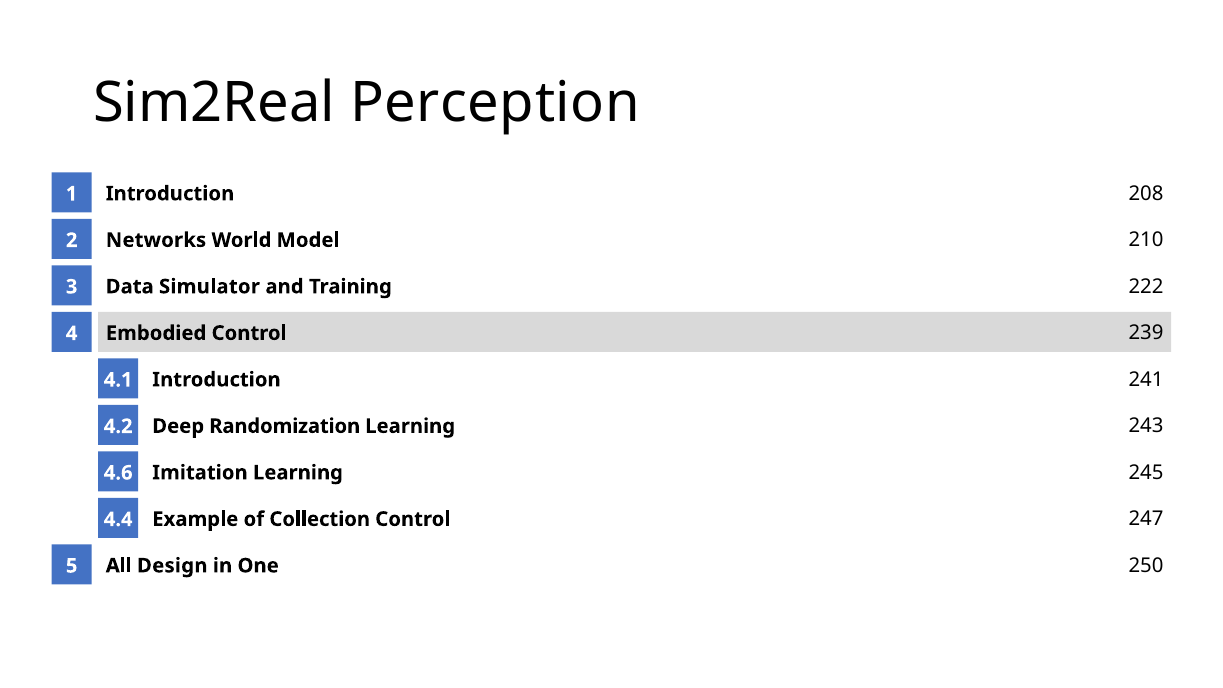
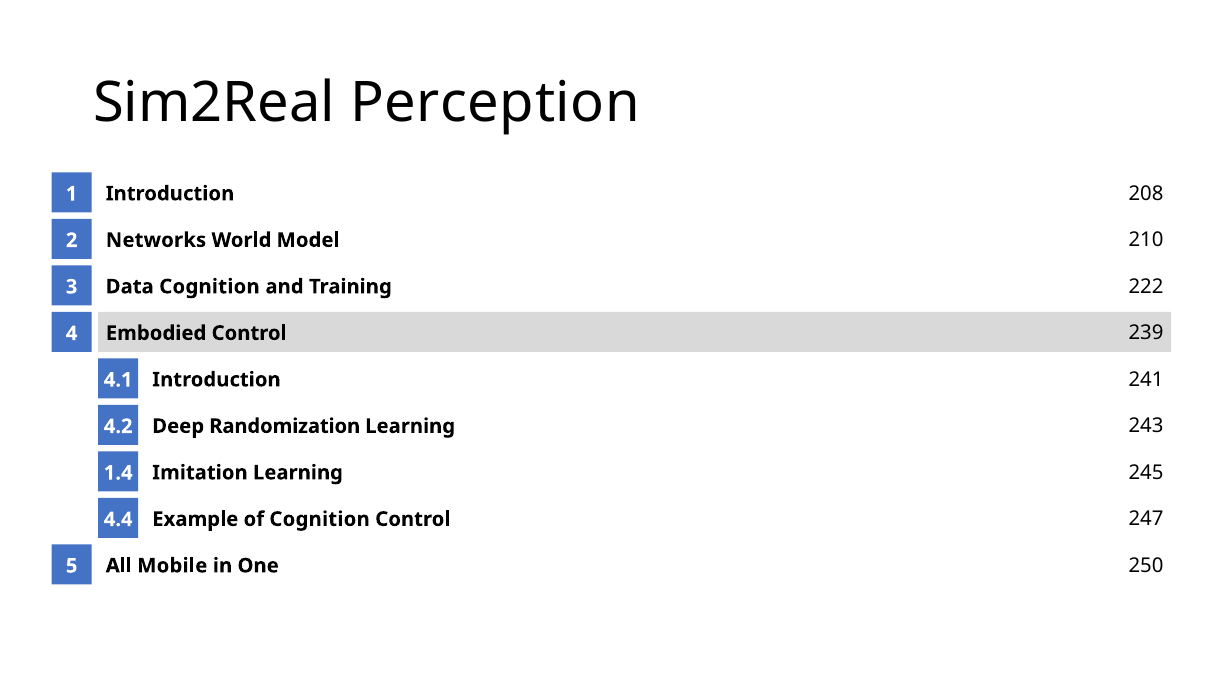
Data Simulator: Simulator -> Cognition (209, 287)
4.6: 4.6 -> 1.4 (118, 473)
of Collection: Collection -> Cognition (320, 519)
Design: Design -> Mobile (172, 566)
